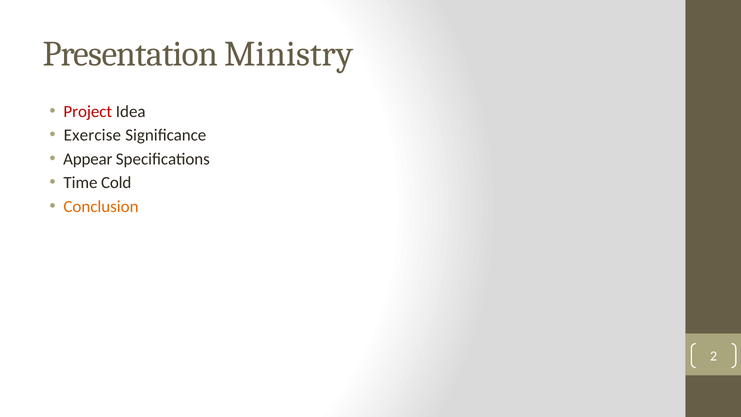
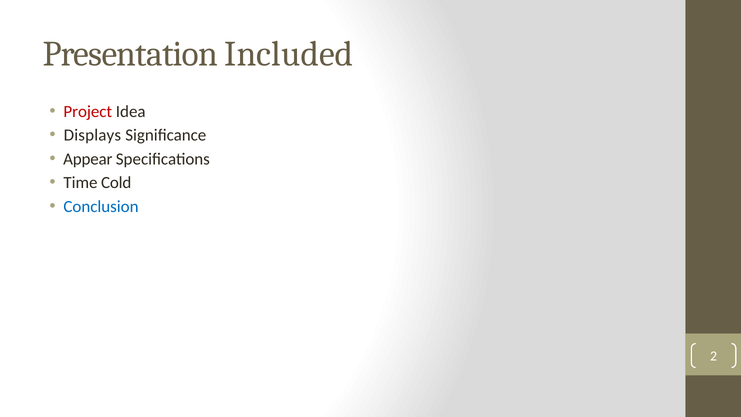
Ministry: Ministry -> Included (289, 54)
Exercise: Exercise -> Displays (92, 135)
Conclusion colour: orange -> blue (101, 206)
